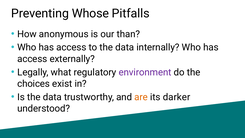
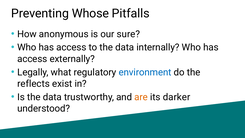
than: than -> sure (128, 34)
environment colour: purple -> blue (145, 72)
choices: choices -> reflects (34, 84)
